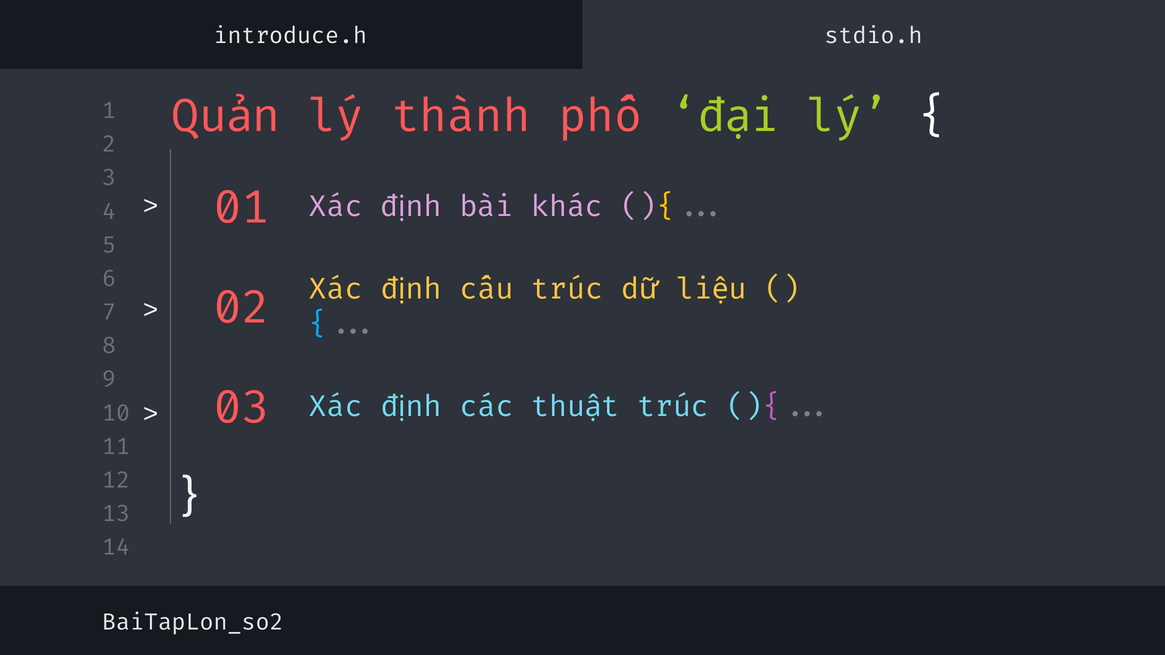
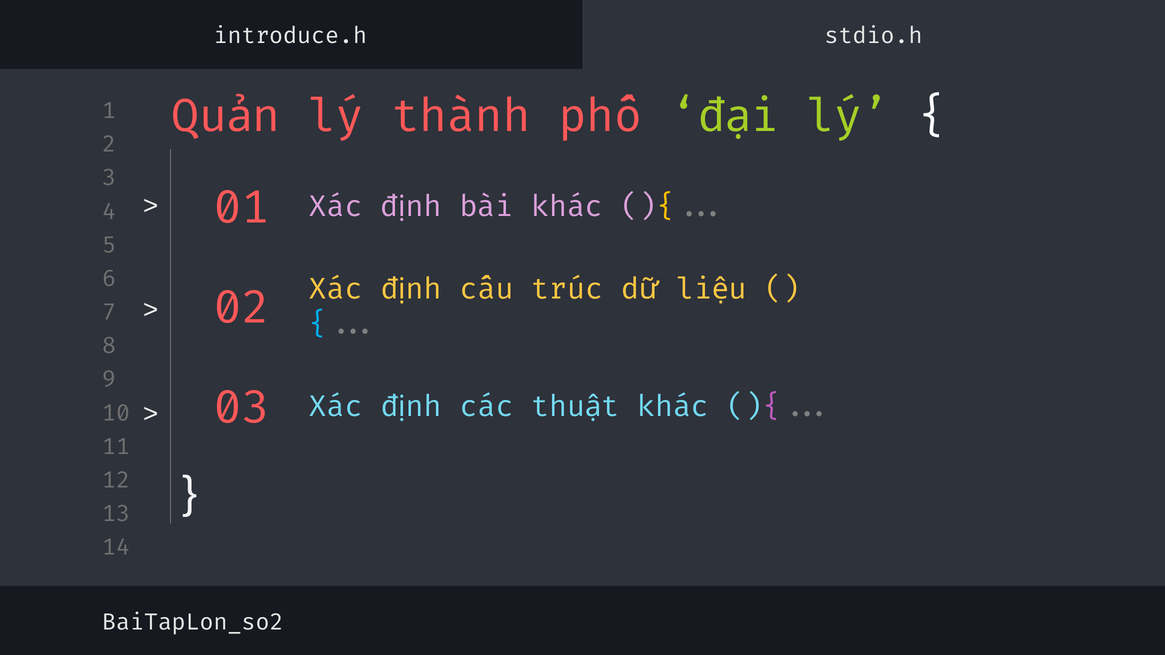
trúc: trúc -> khác (673, 407)
